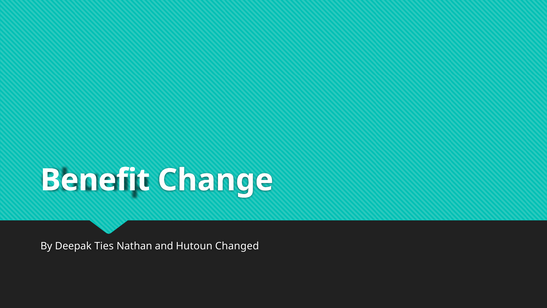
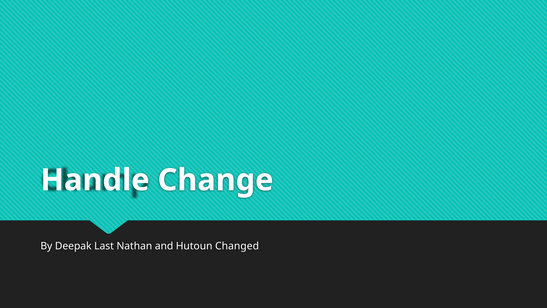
Benefit: Benefit -> Handle (95, 180)
Ties: Ties -> Last (104, 246)
